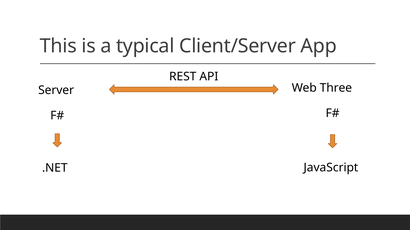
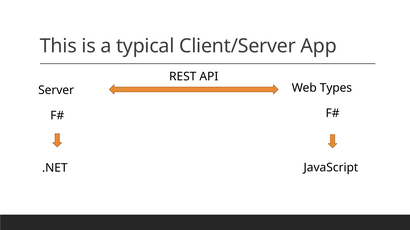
Three: Three -> Types (336, 88)
